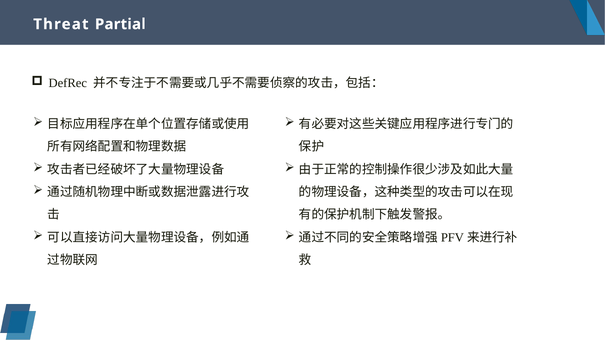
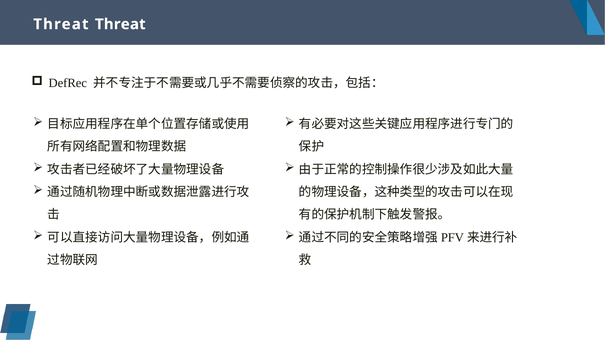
Threat Partial: Partial -> Threat (120, 24)
